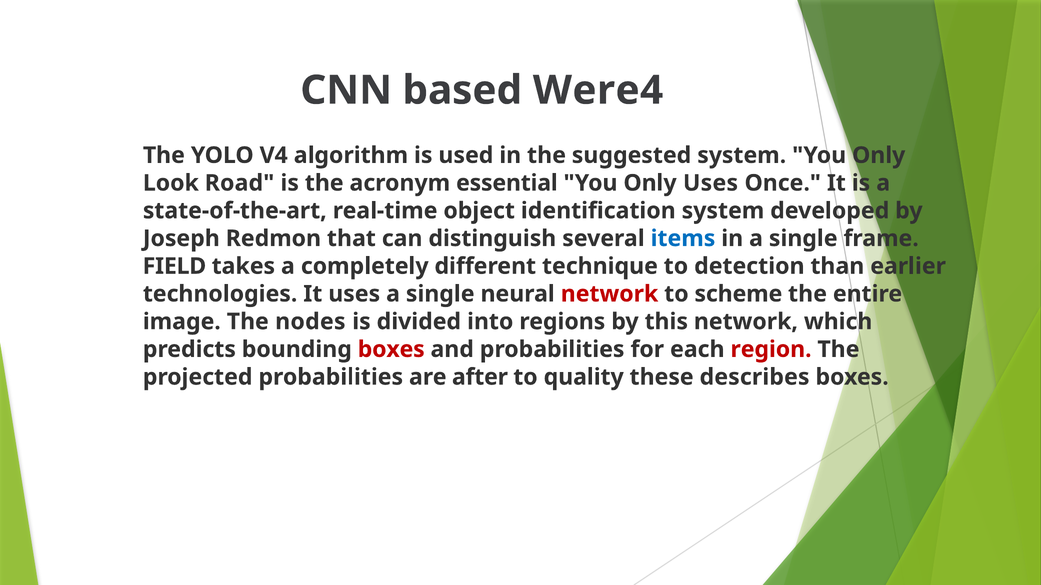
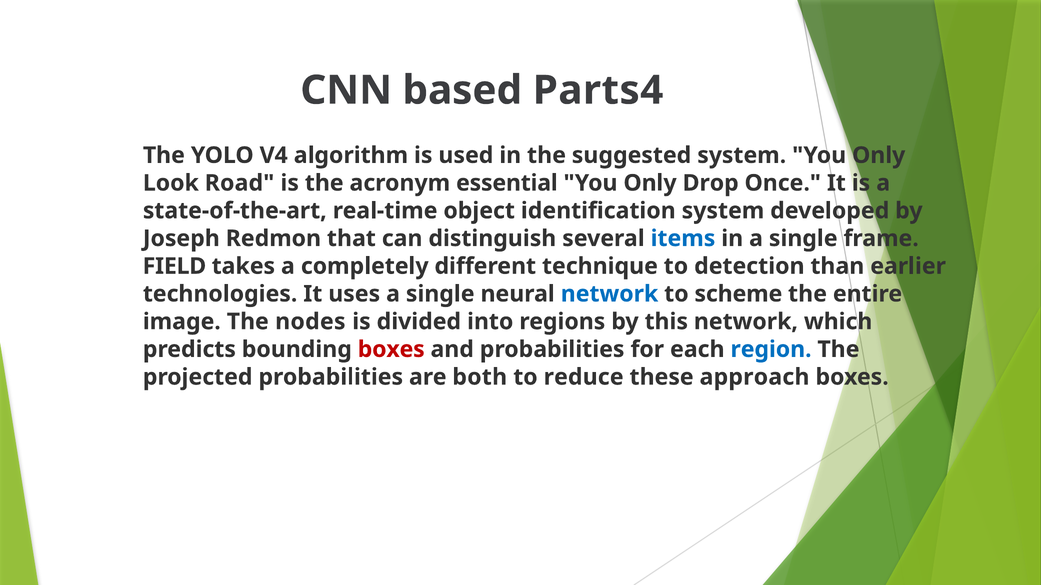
Were4: Were4 -> Parts4 (598, 90)
Only Uses: Uses -> Drop (711, 183)
network colour: red -> blue (609, 294)
region colour: red -> blue (771, 350)
after: after -> both (480, 377)
quality: quality -> reduce (584, 377)
describes: describes -> approach (755, 377)
